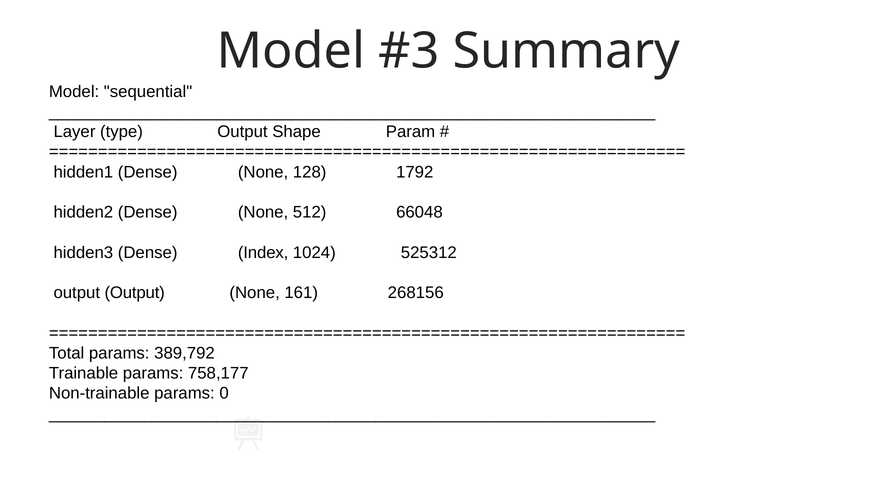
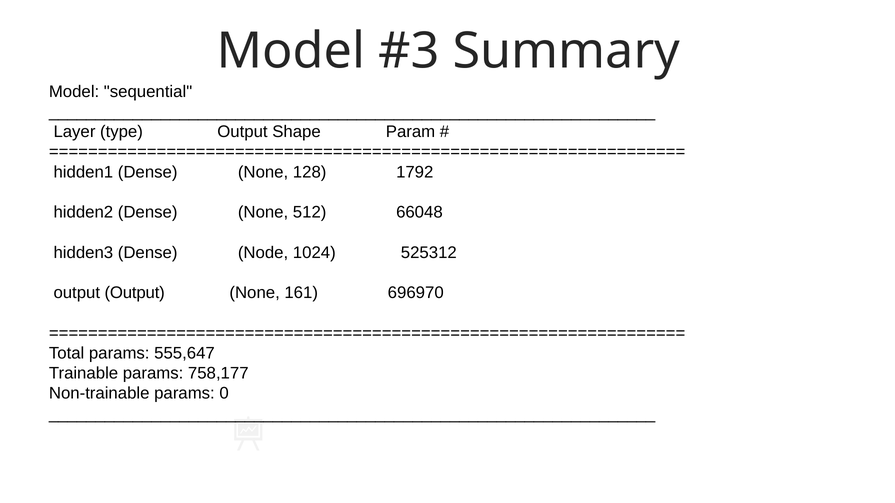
Index: Index -> Node (263, 253)
268156: 268156 -> 696970 (416, 293)
389,792: 389,792 -> 555,647 (184, 353)
